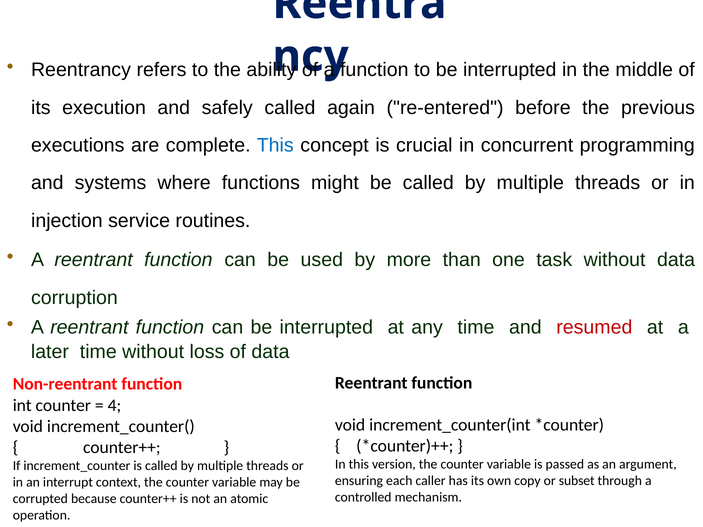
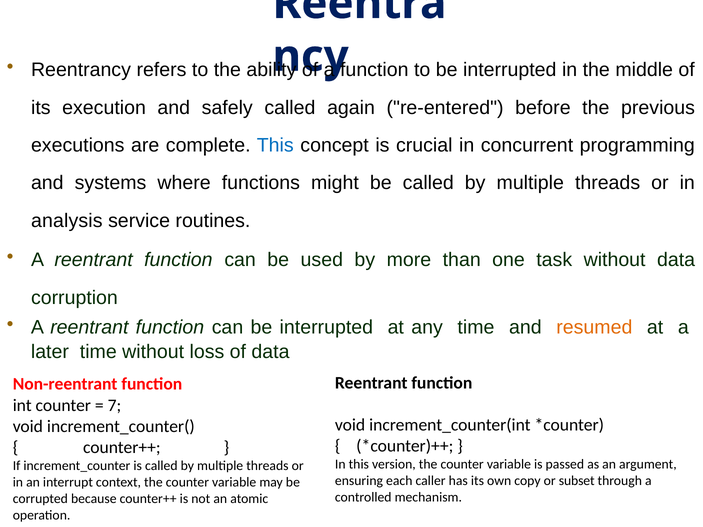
injection: injection -> analysis (67, 221)
resumed colour: red -> orange (594, 328)
4: 4 -> 7 (114, 405)
